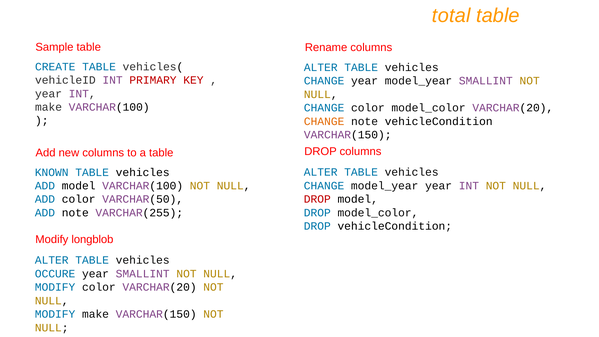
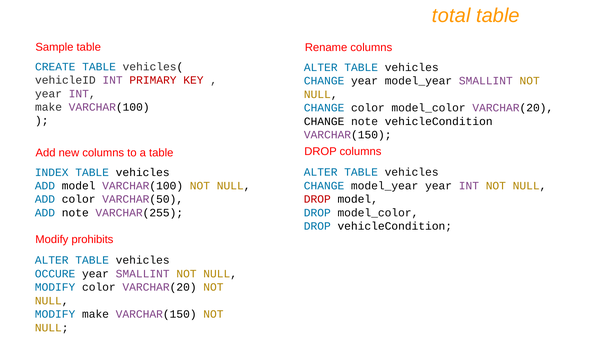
CHANGE colour: orange -> black (324, 121)
KNOWN: KNOWN -> INDEX (52, 172)
longblob: longblob -> prohibits (92, 239)
